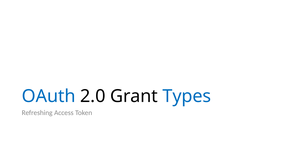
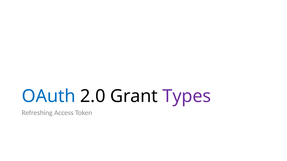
Types colour: blue -> purple (187, 97)
